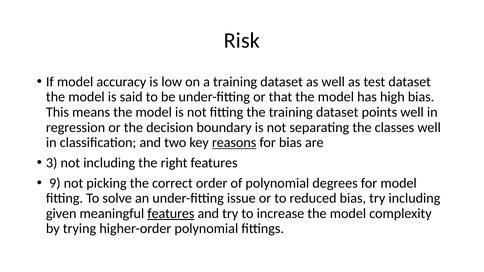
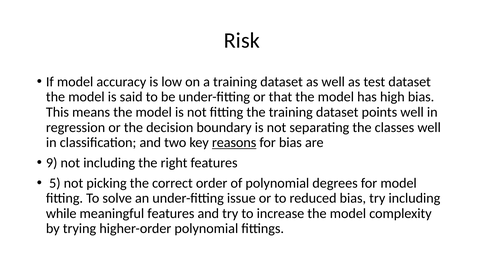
3: 3 -> 9 (52, 163)
9: 9 -> 5 (55, 183)
given: given -> while (61, 214)
features underline: present -> none (171, 214)
